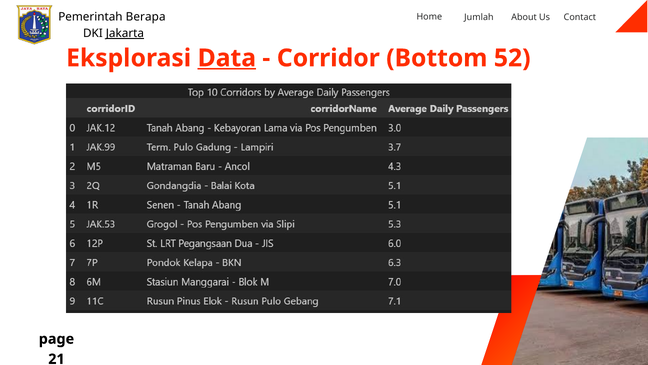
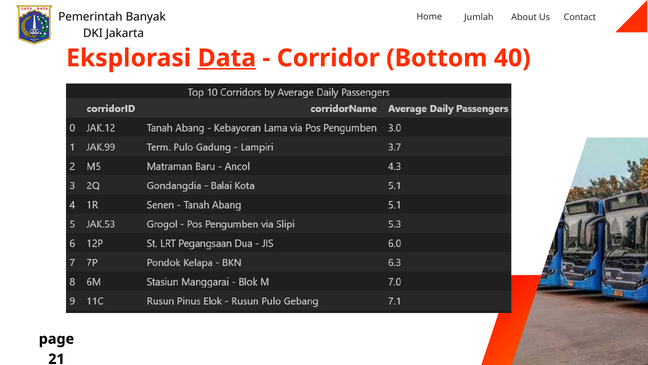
Berapa: Berapa -> Banyak (146, 17)
Jakarta underline: present -> none (125, 33)
52: 52 -> 40 (512, 58)
